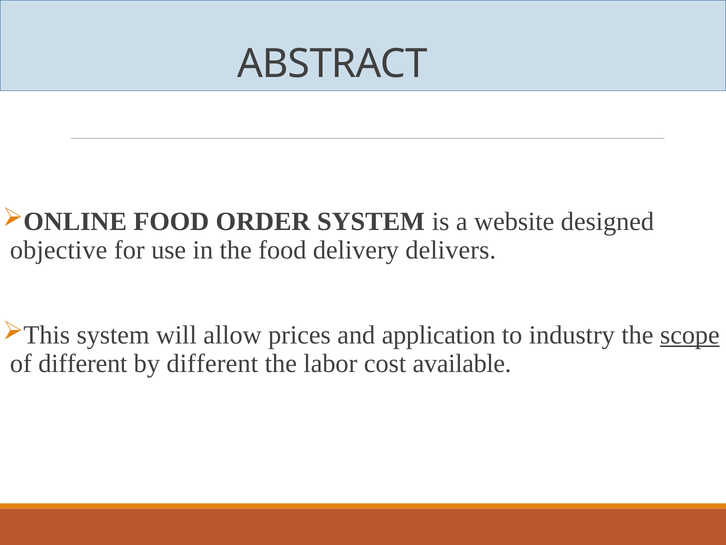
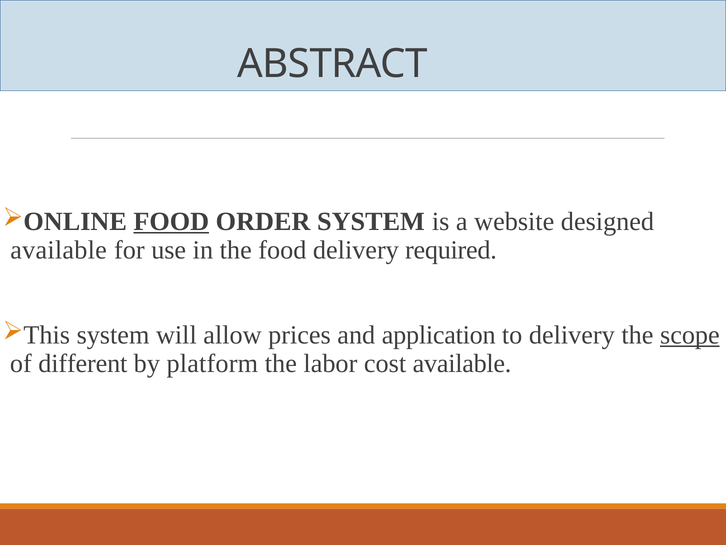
FOOD underline: none -> present (171, 221)
objective: objective -> available (59, 250)
delivers: delivers -> required (451, 250)
to industry: industry -> delivery (572, 335)
by different: different -> platform (212, 363)
